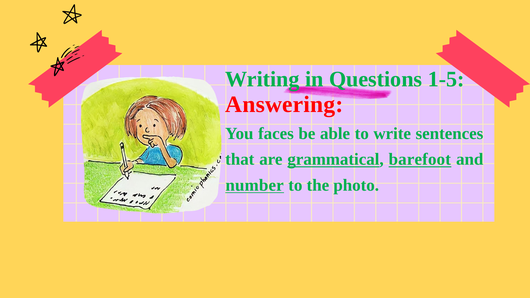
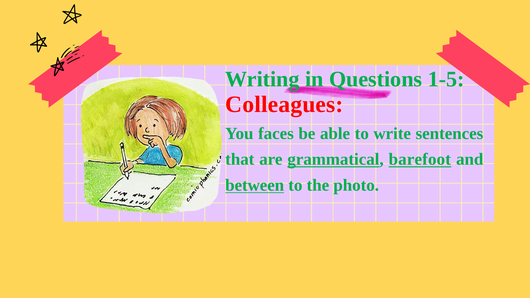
Answering: Answering -> Colleagues (284, 104)
number: number -> between (255, 185)
